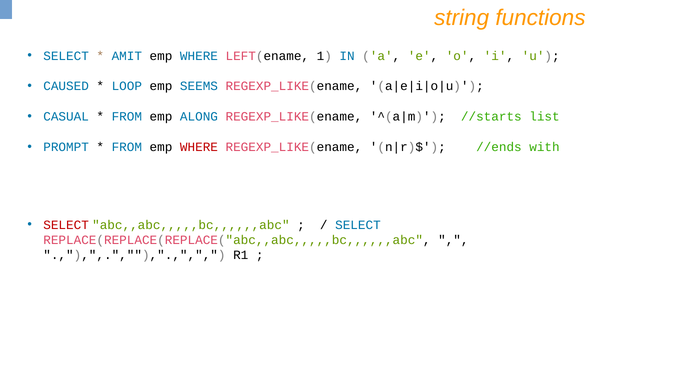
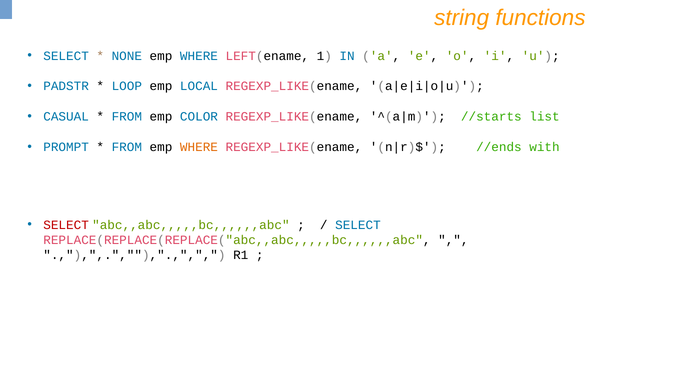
AMIT: AMIT -> NONE (127, 56)
CAUSED: CAUSED -> PADSTR (66, 86)
SEEMS: SEEMS -> LOCAL (199, 86)
ALONG: ALONG -> COLOR (199, 117)
WHERE colour: red -> orange (199, 147)
